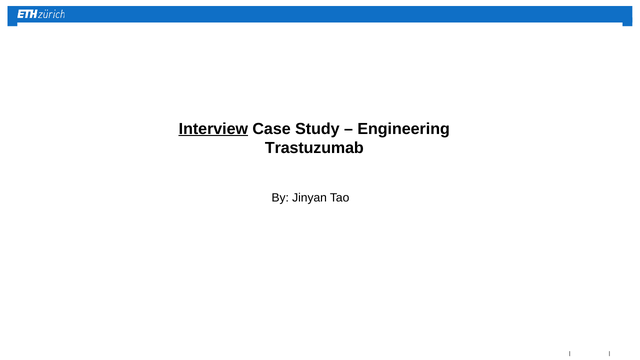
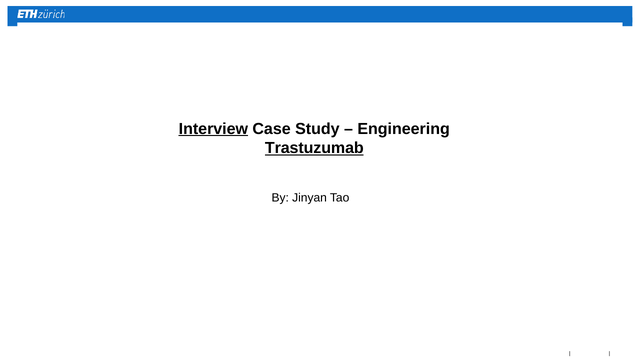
Trastuzumab underline: none -> present (314, 148)
